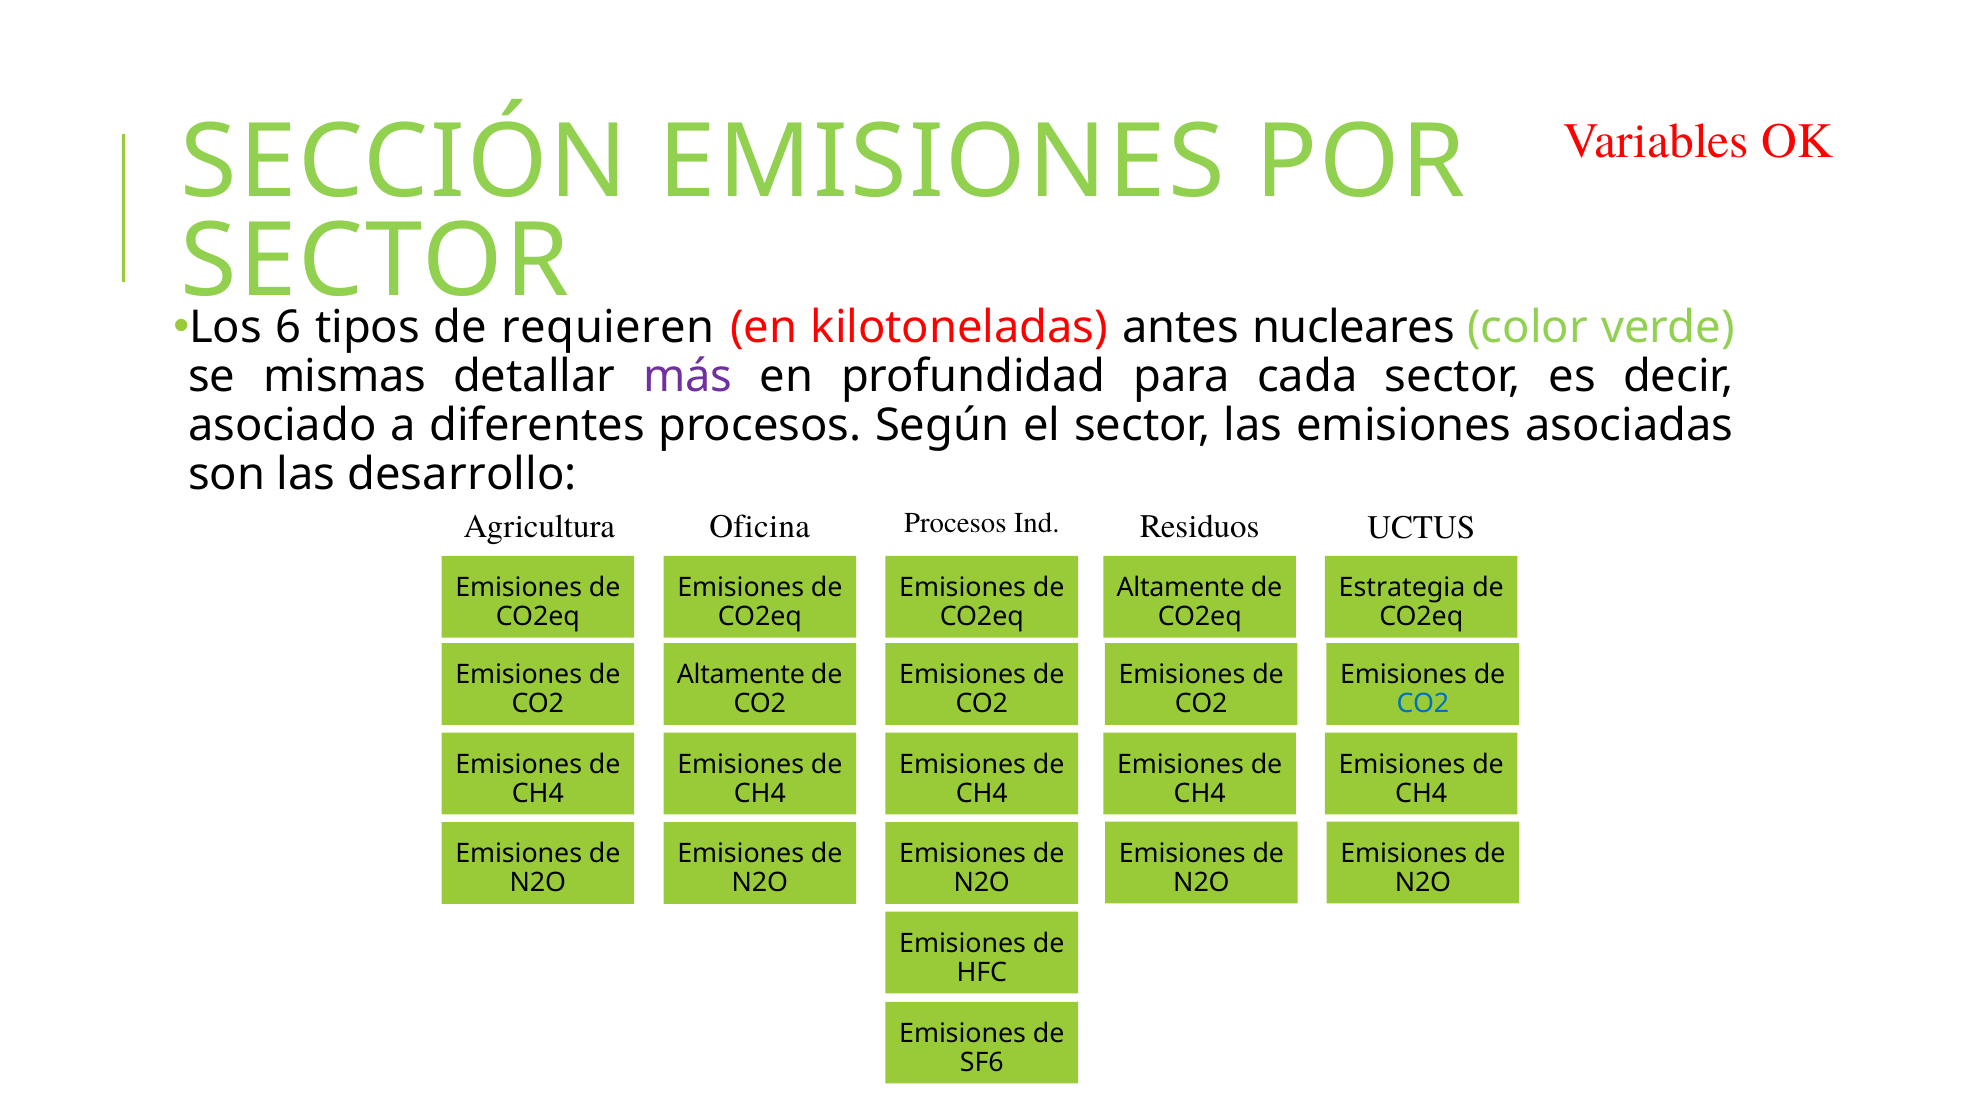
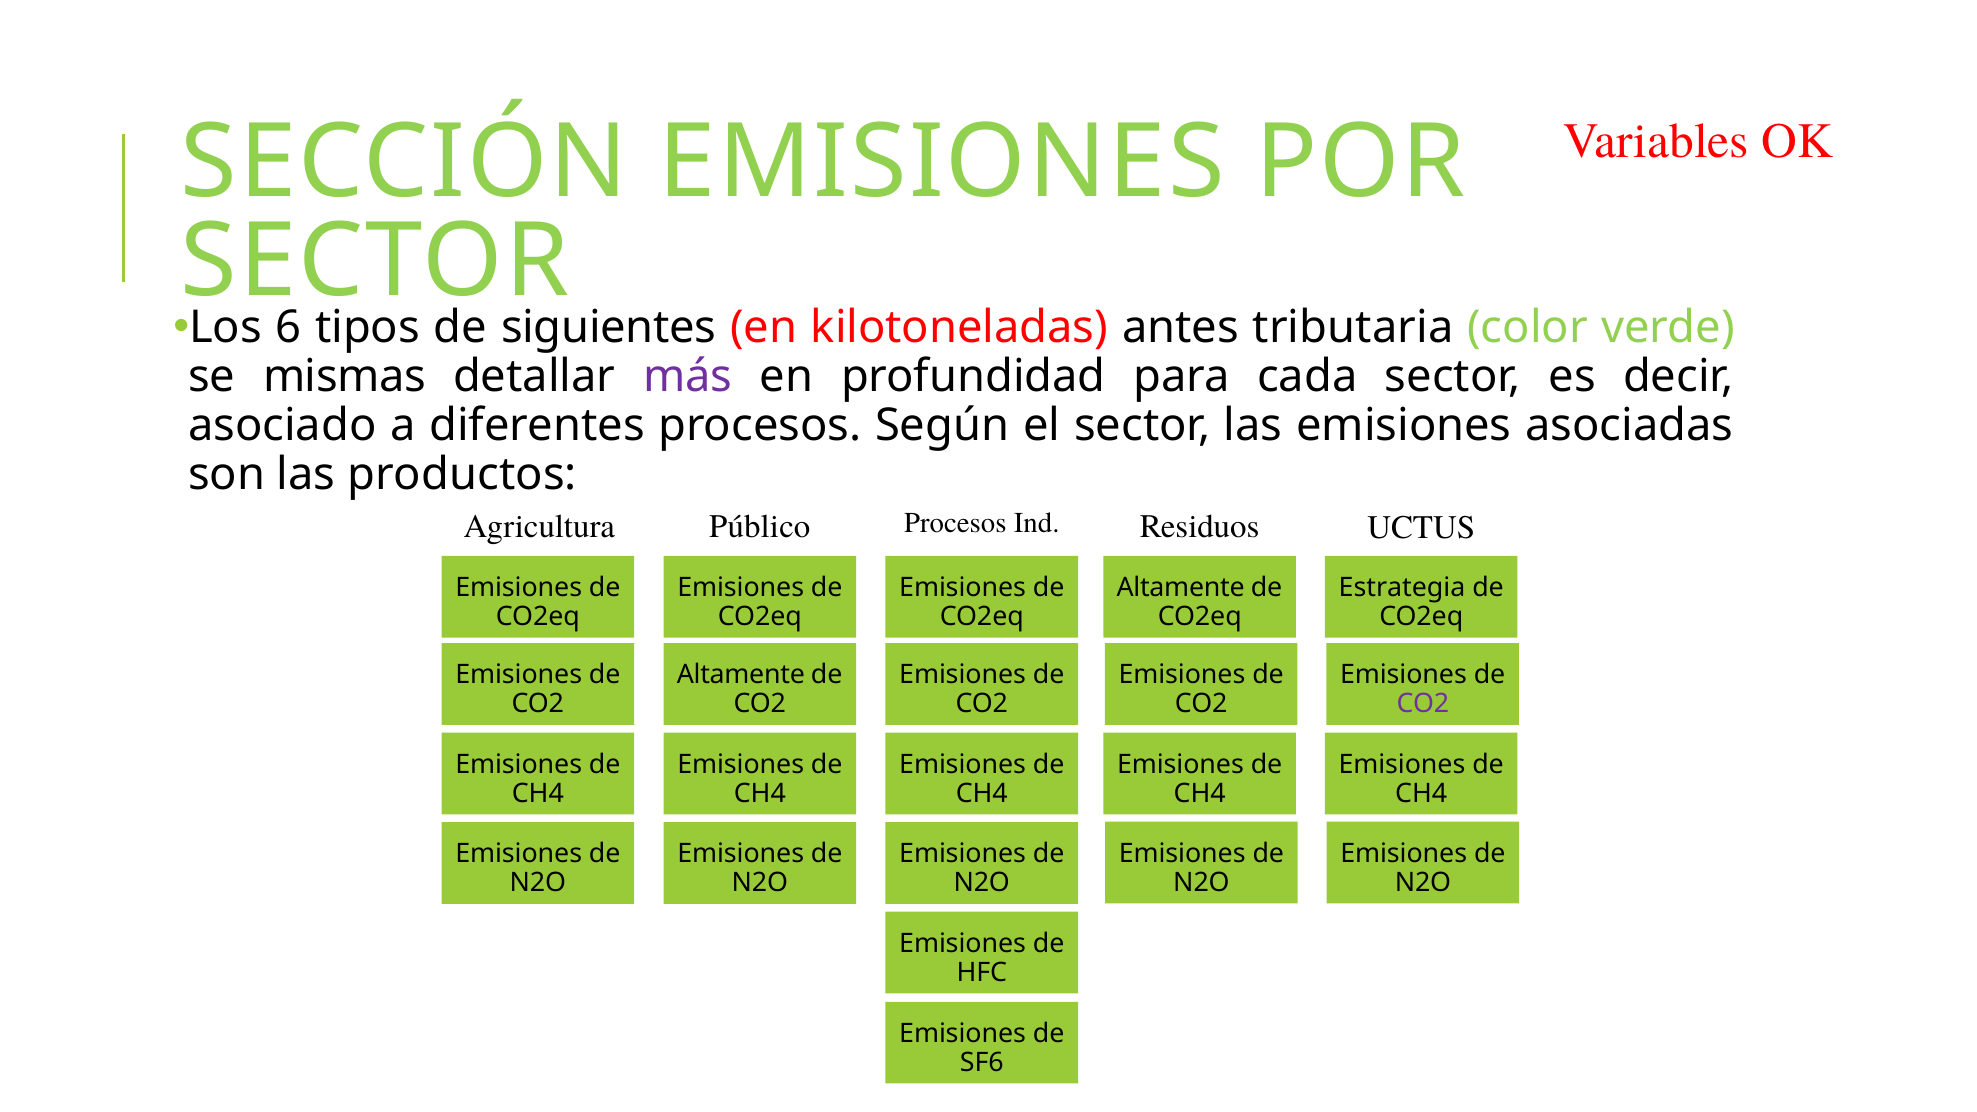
requieren: requieren -> siguientes (609, 328)
nucleares: nucleares -> tributaria (1353, 328)
desarrollo: desarrollo -> productos (462, 474)
Oficina: Oficina -> Público (760, 527)
CO2 colour: blue -> purple (1423, 704)
